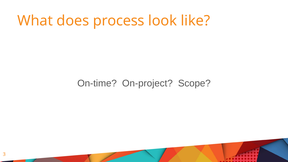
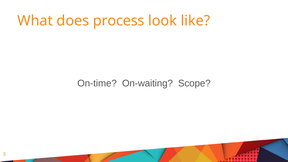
On-project: On-project -> On-waiting (147, 83)
